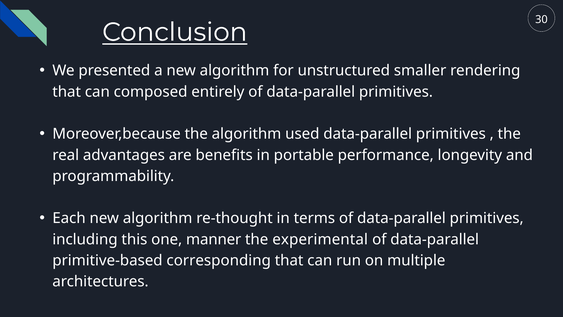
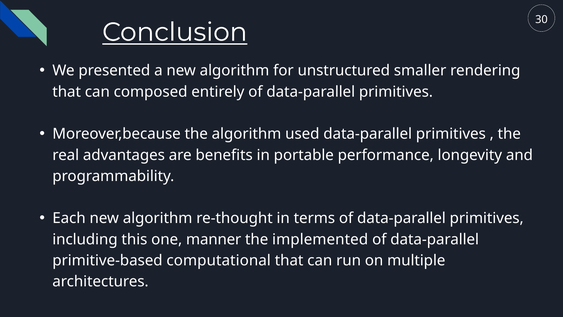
experimental: experimental -> implemented (320, 239)
corresponding: corresponding -> computational (219, 260)
